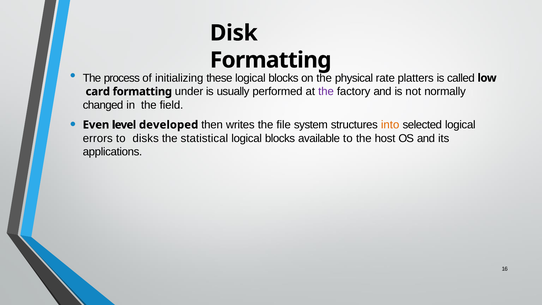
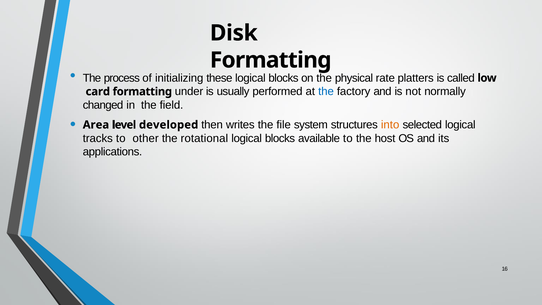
the colour: purple -> blue (326, 92)
Even: Even -> Area (96, 125)
errors: errors -> tracks (98, 138)
disks: disks -> other (146, 138)
statistical: statistical -> rotational (204, 138)
